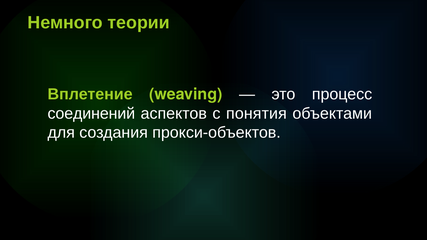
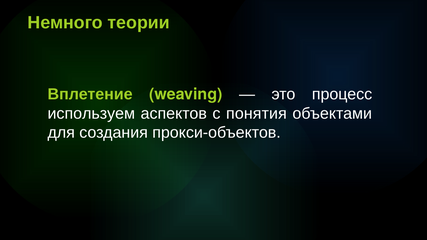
соединений: соединений -> используем (91, 114)
